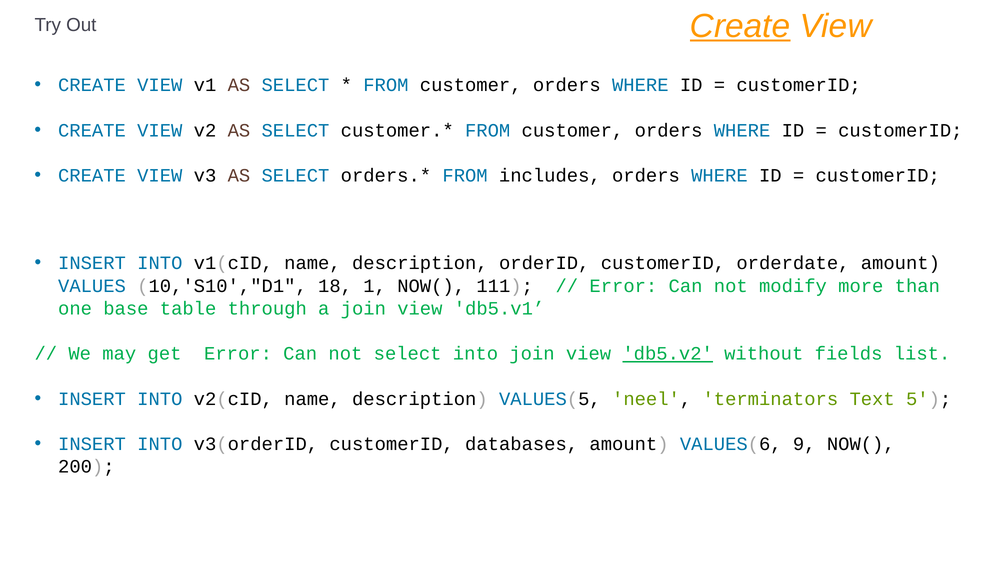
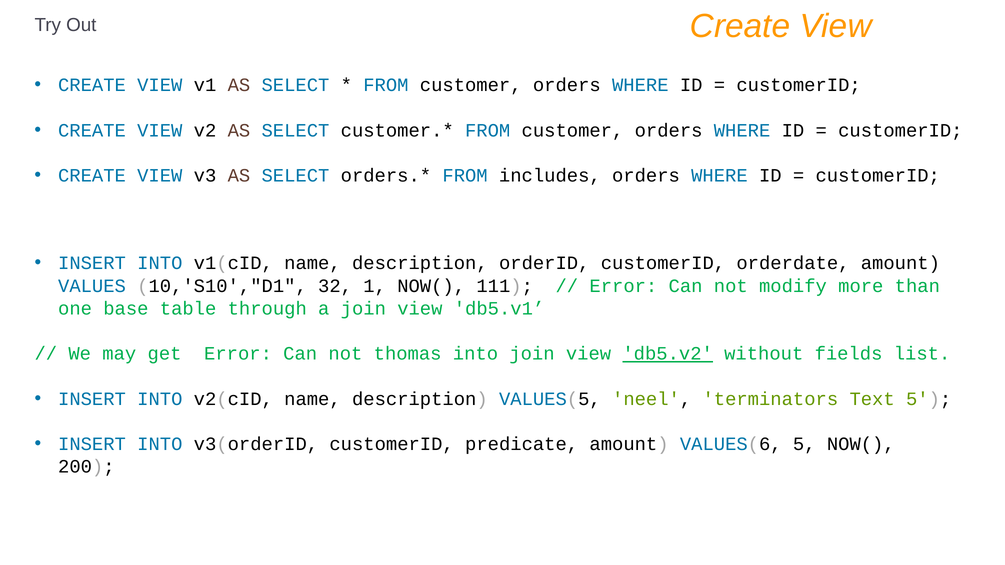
Create underline: present -> none (740, 26)
18: 18 -> 32 (335, 286)
not select: select -> thomas (408, 354)
databases: databases -> predicate (522, 444)
VALUES(6 9: 9 -> 5 (804, 444)
